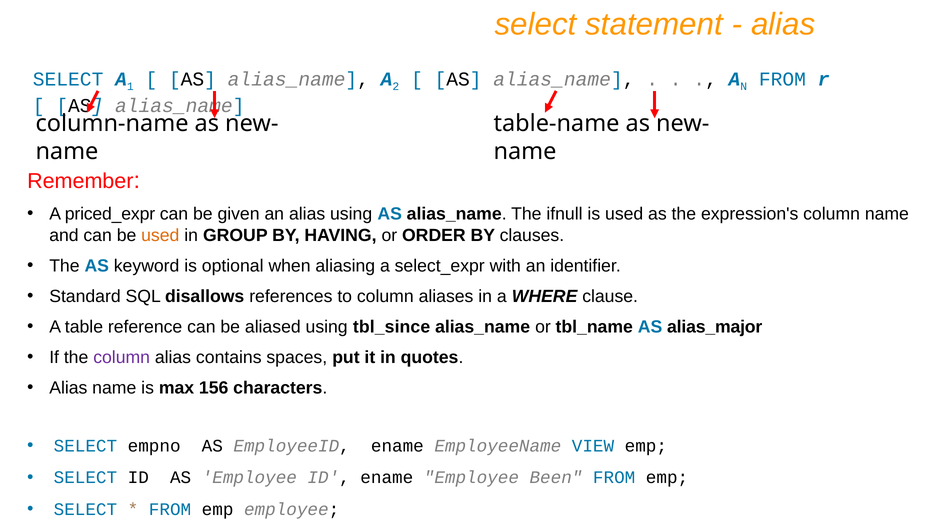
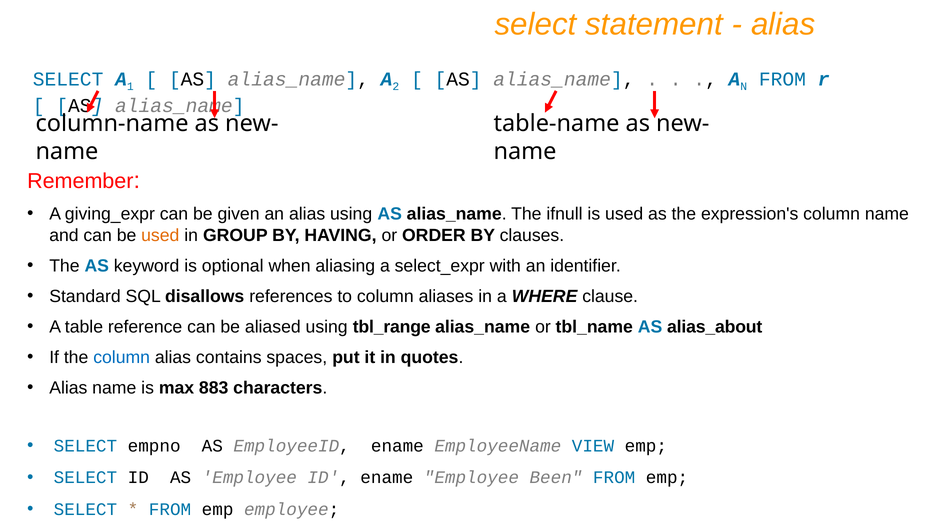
priced_expr: priced_expr -> giving_expr (110, 214)
tbl_since: tbl_since -> tbl_range (392, 327)
alias_major: alias_major -> alias_about (715, 327)
column colour: purple -> blue (122, 357)
156: 156 -> 883 (214, 388)
